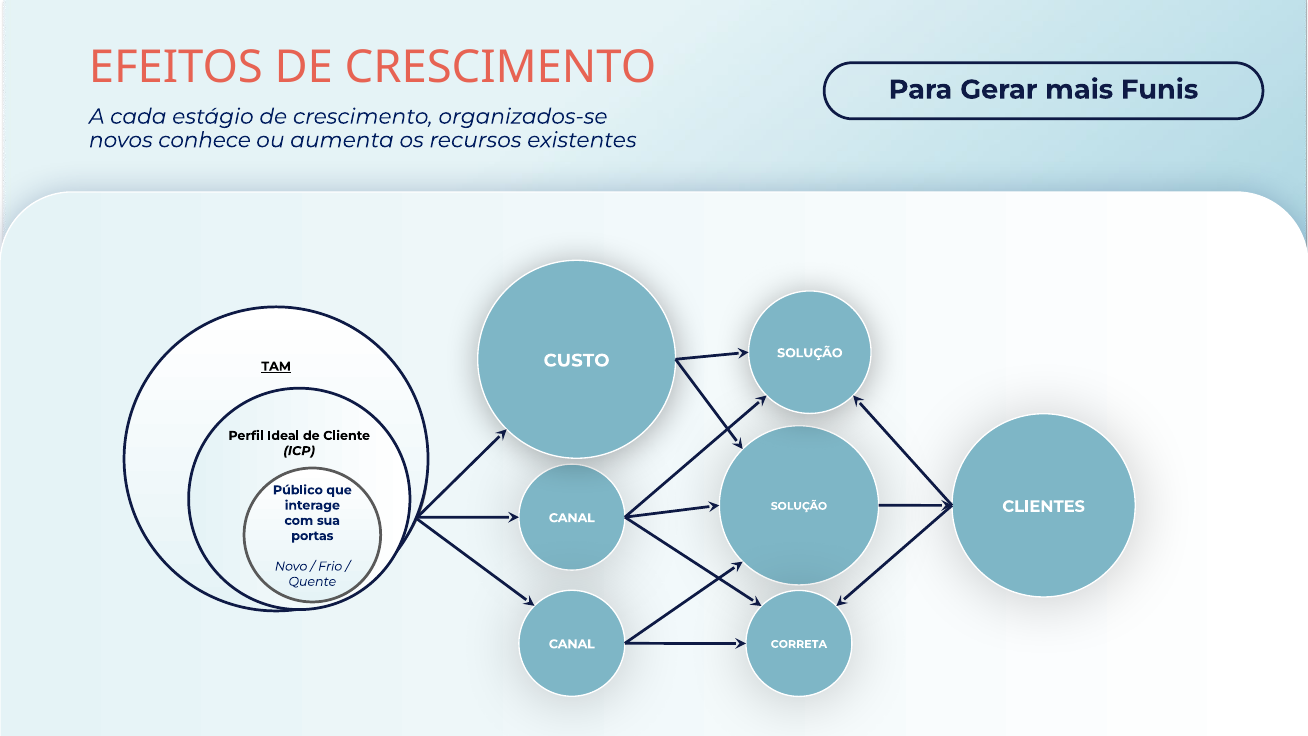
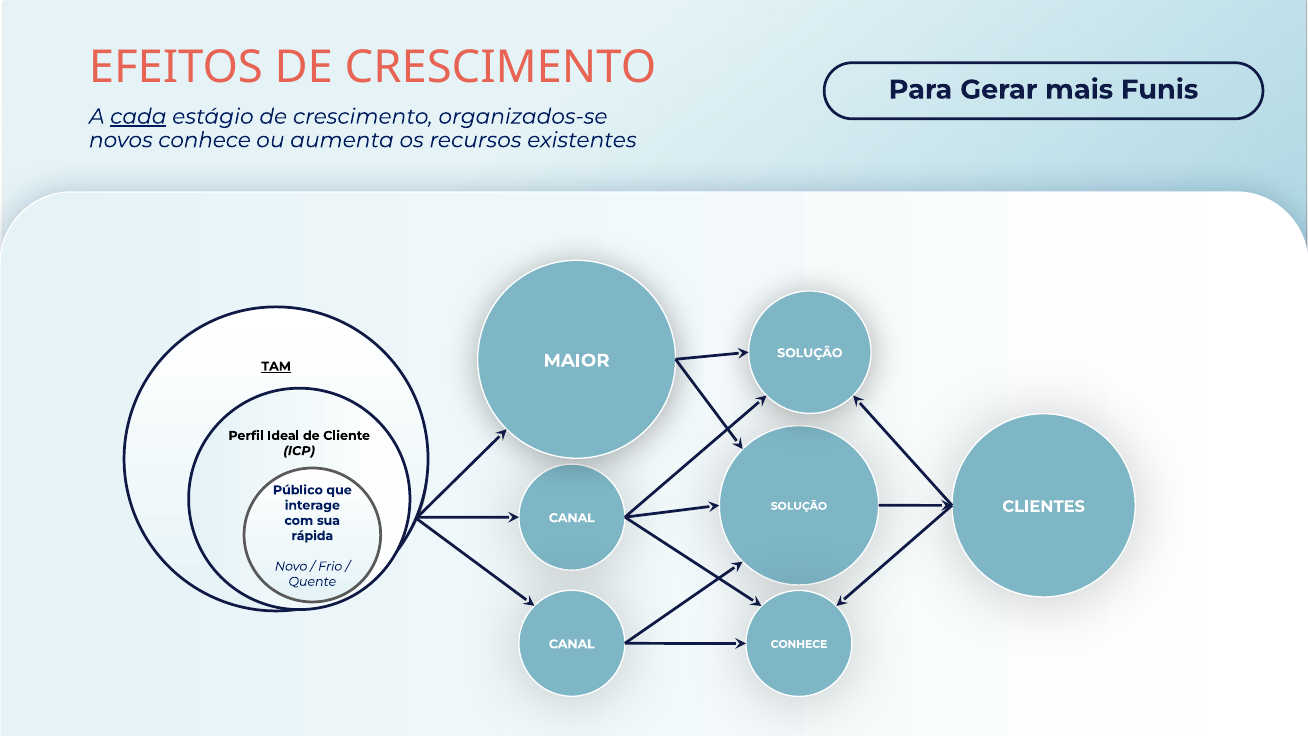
cada underline: none -> present (138, 117)
CUSTO: CUSTO -> MAIOR (577, 360)
portas: portas -> rápida (312, 536)
CORRETA: CORRETA -> CONHECE (799, 644)
